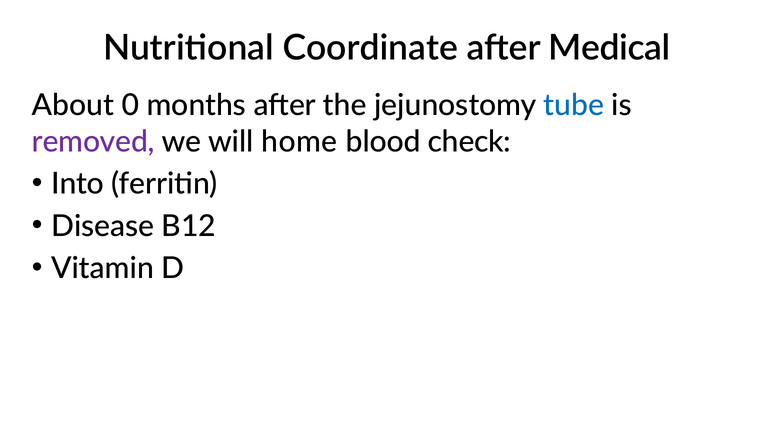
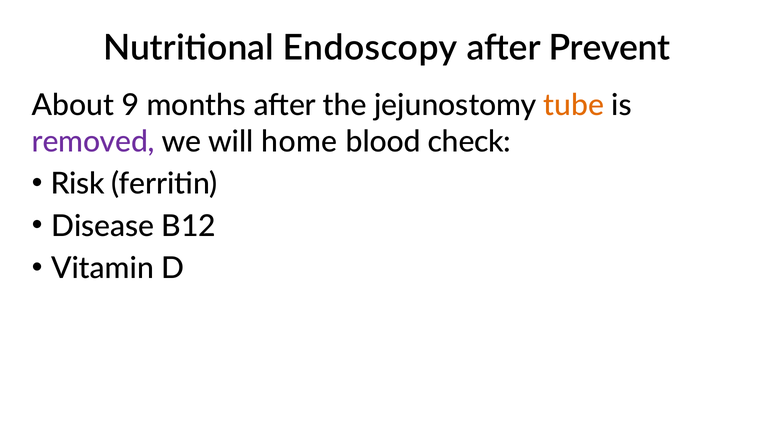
Coordinate: Coordinate -> Endoscopy (370, 48)
Medical: Medical -> Prevent (609, 48)
0: 0 -> 9 (130, 105)
tube colour: blue -> orange (574, 105)
Into: Into -> Risk (78, 184)
